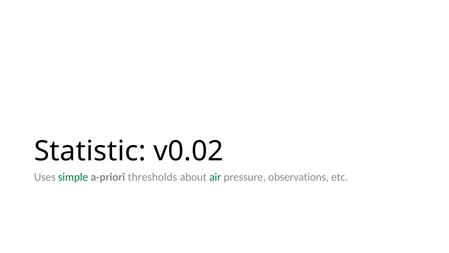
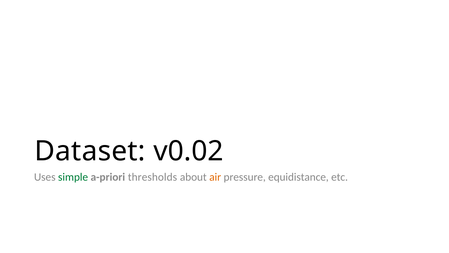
Statistic: Statistic -> Dataset (90, 151)
air colour: green -> orange (215, 177)
observations: observations -> equidistance (298, 177)
